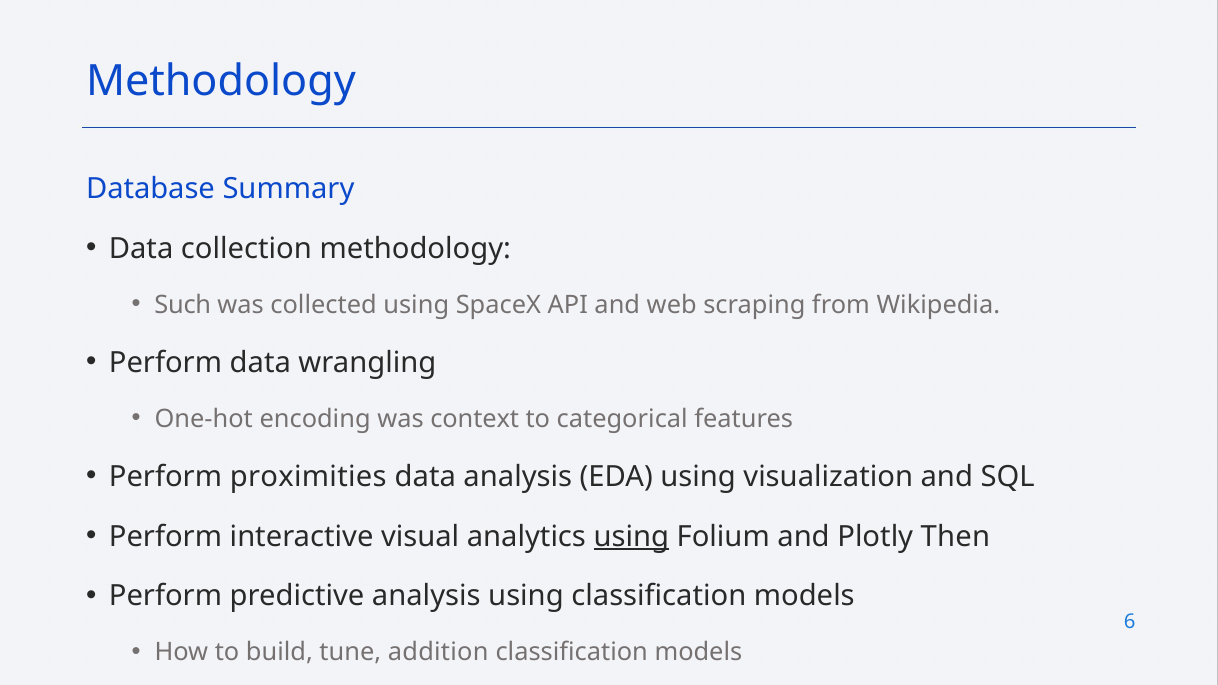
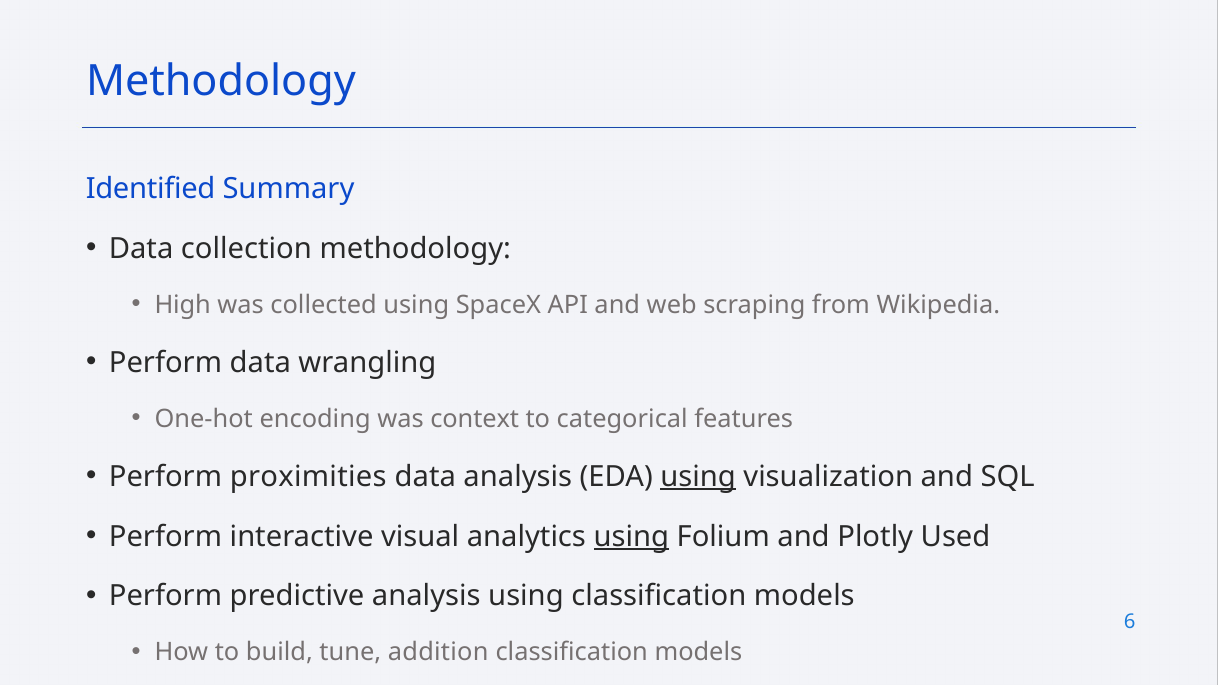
Database: Database -> Identified (151, 189)
Such: Such -> High (183, 305)
using underline: none -> present (698, 477)
Then: Then -> Used (956, 537)
